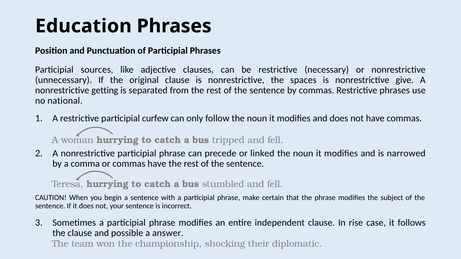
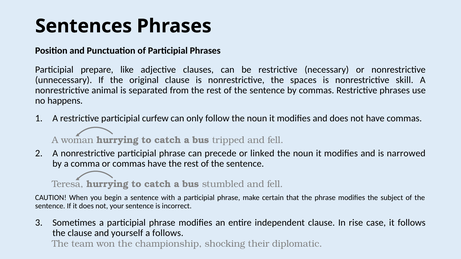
Education: Education -> Sentences (84, 26)
sources: sources -> prepare (97, 70)
give: give -> skill (405, 80)
getting: getting -> animal (105, 90)
national: national -> happens (65, 101)
possible: possible -> yourself (127, 233)
a answer: answer -> follows (168, 233)
